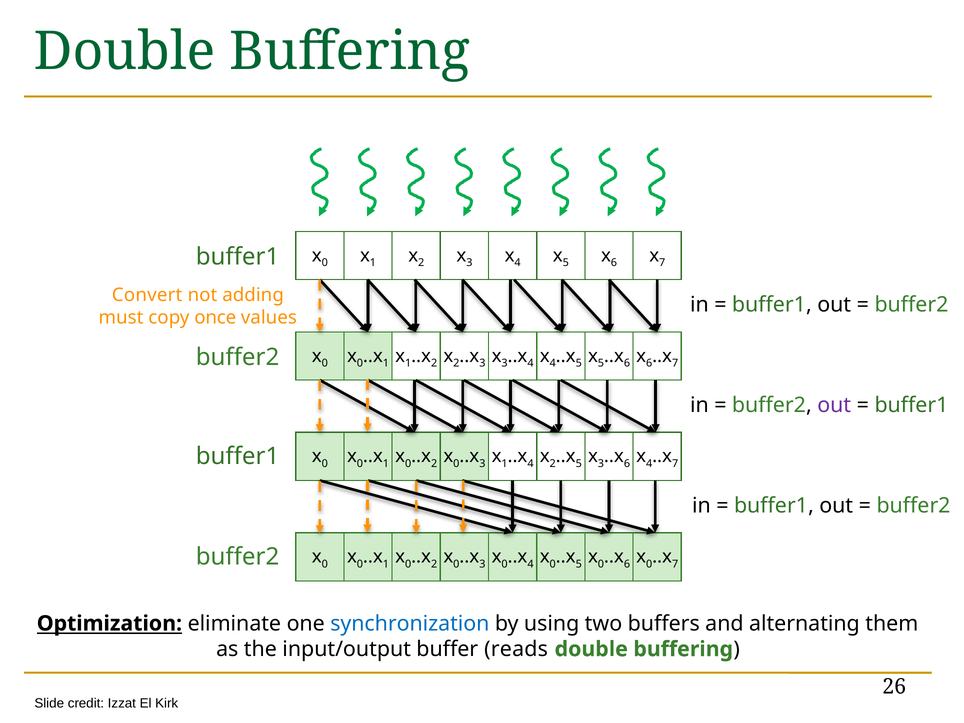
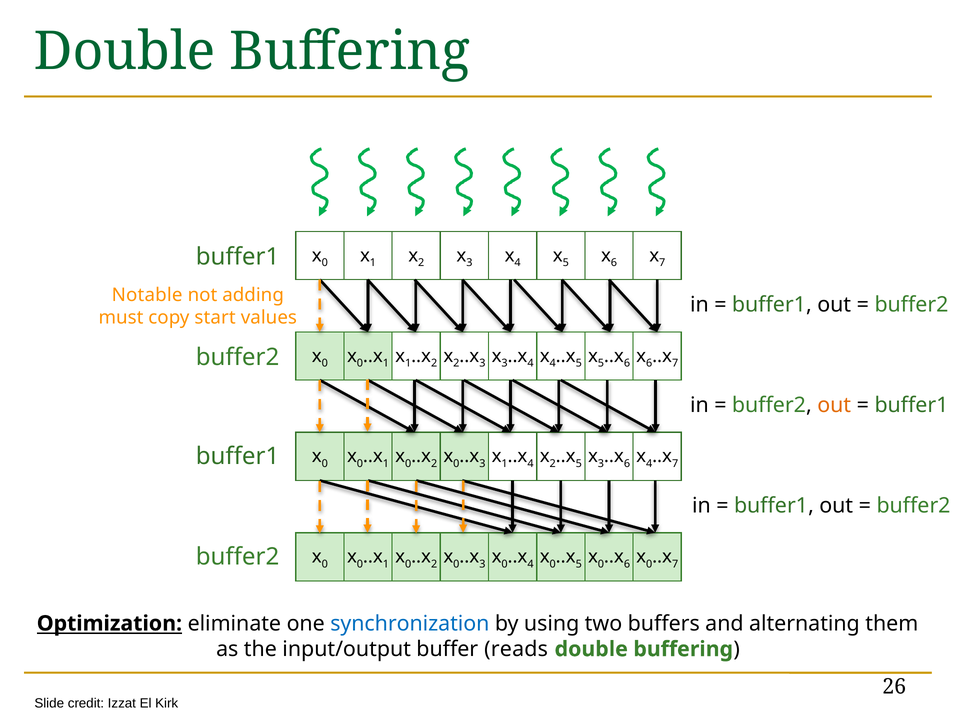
Convert: Convert -> Notable (147, 295)
once: once -> start (215, 318)
out colour: purple -> orange (834, 405)
